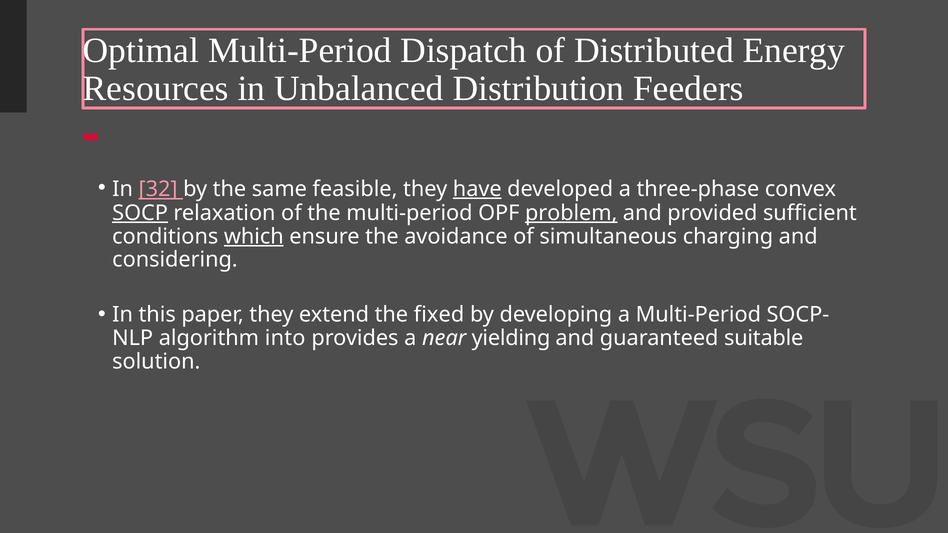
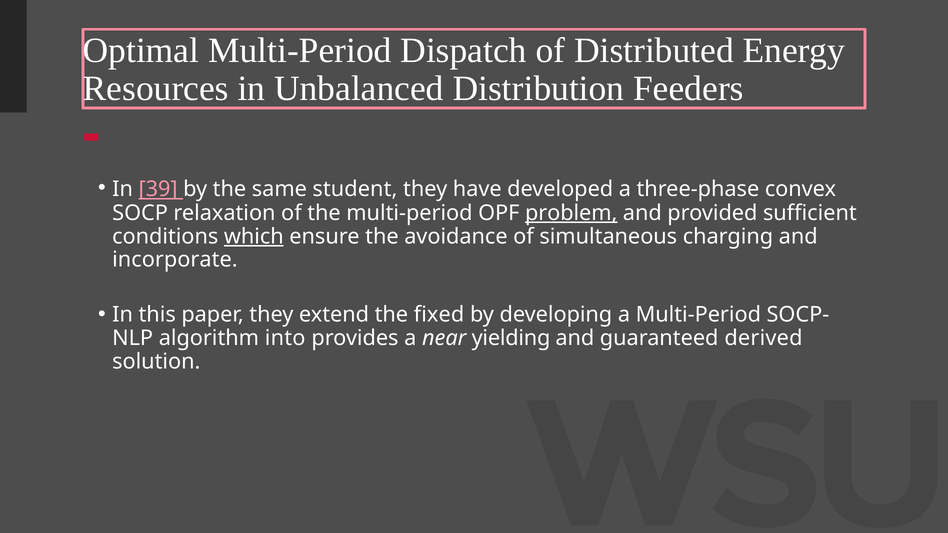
32: 32 -> 39 (158, 189)
feasible: feasible -> student (355, 189)
have underline: present -> none (477, 189)
SOCP underline: present -> none (140, 213)
considering: considering -> incorporate (175, 260)
suitable: suitable -> derived (763, 338)
